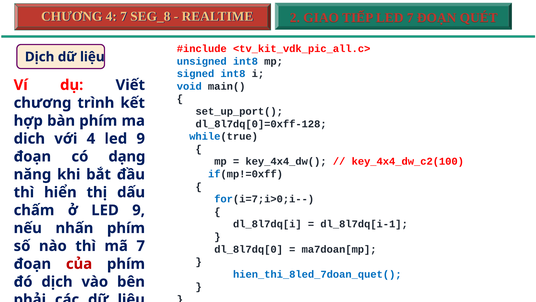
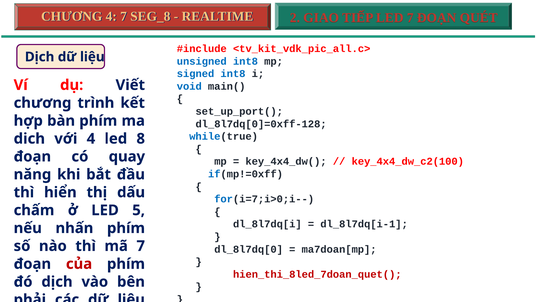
4 led 9: 9 -> 8 (141, 138)
dạng: dạng -> quay (127, 156)
ở LED 9: 9 -> 5 (139, 210)
hien_thi_8led_7doan_quet( colour: blue -> red (317, 274)
